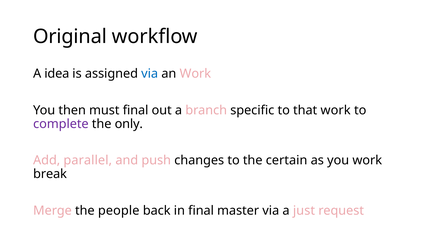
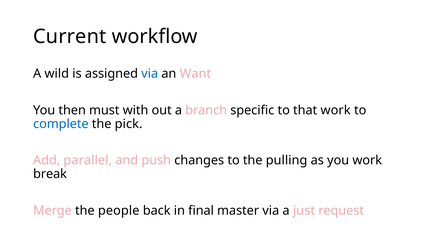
Original: Original -> Current (70, 37)
idea: idea -> wild (57, 74)
an Work: Work -> Want (195, 74)
must final: final -> with (136, 110)
complete colour: purple -> blue (61, 124)
only: only -> pick (129, 124)
certain: certain -> pulling (287, 160)
